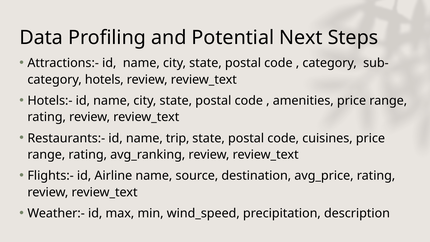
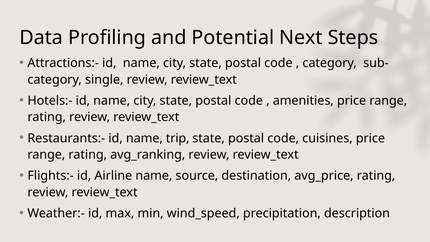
hotels: hotels -> single (104, 80)
